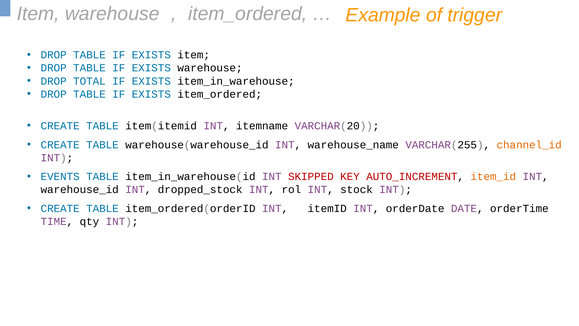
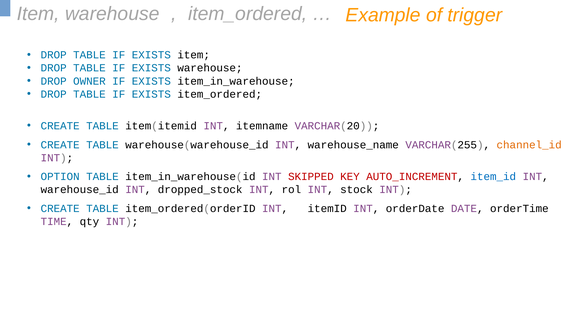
TOTAL: TOTAL -> OWNER (89, 81)
EVENTS: EVENTS -> OPTION (60, 177)
item_id colour: orange -> blue (493, 177)
